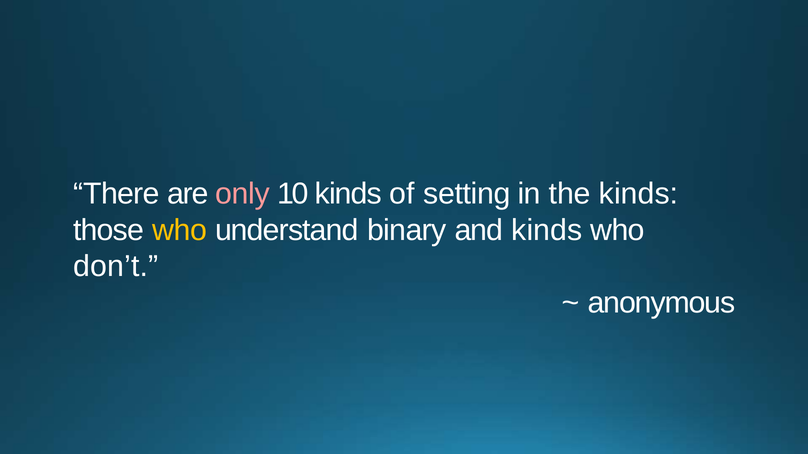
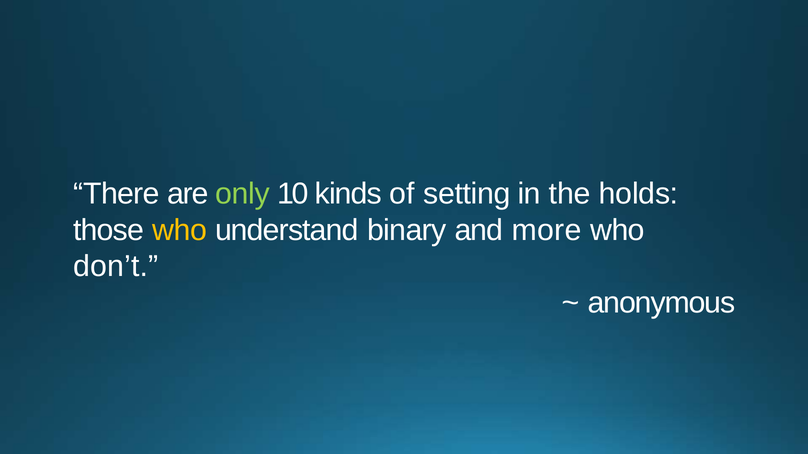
only colour: pink -> light green (243, 194)
the kinds: kinds -> holds (639, 194)
and kinds: kinds -> more (547, 230)
